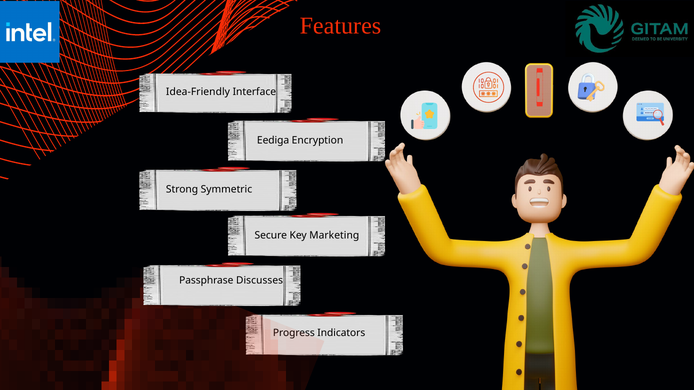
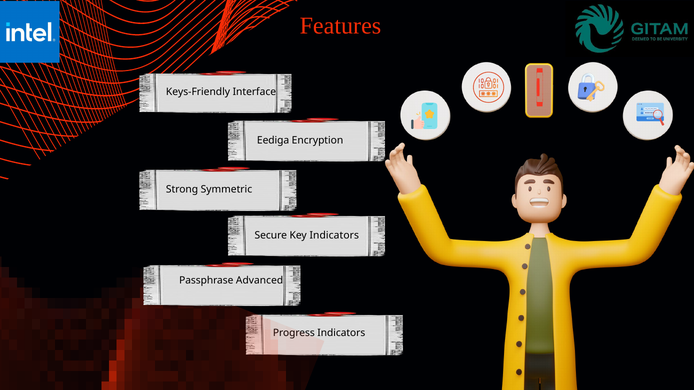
Idea-Friendly: Idea-Friendly -> Keys-Friendly (198, 92)
Key Marketing: Marketing -> Indicators (334, 236)
Discusses: Discusses -> Advanced (260, 281)
